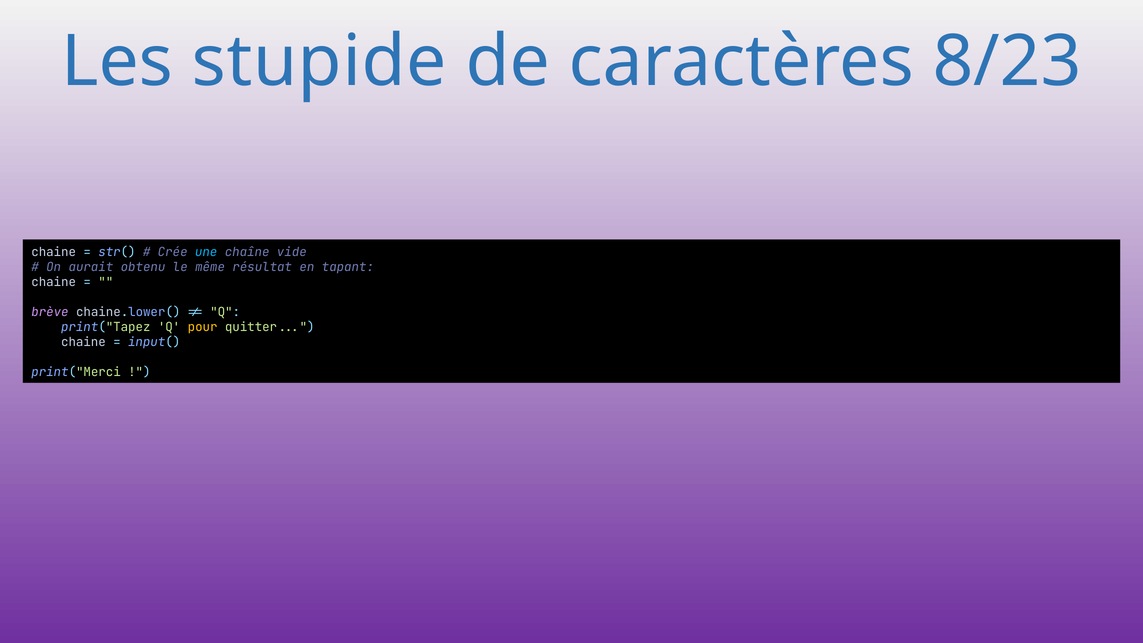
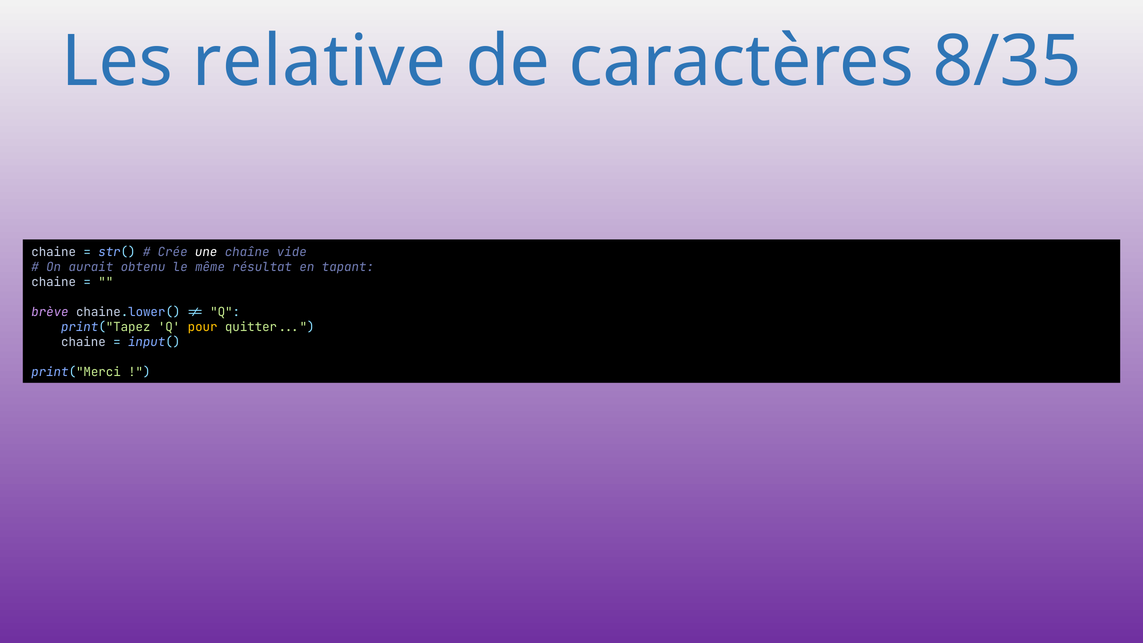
stupide: stupide -> relative (319, 62)
8/23: 8/23 -> 8/35 (1007, 62)
une colour: light blue -> white (206, 252)
